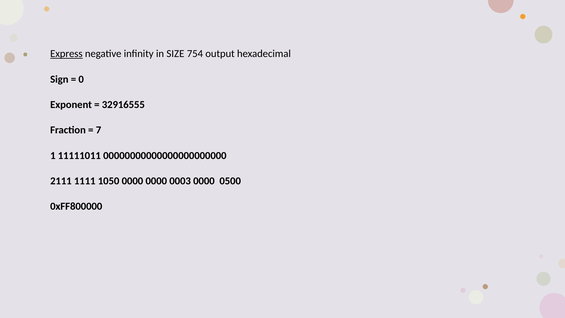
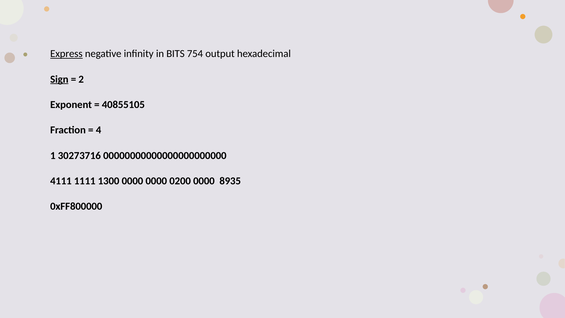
SIZE: SIZE -> BITS (175, 54)
Sign underline: none -> present (59, 79)
0: 0 -> 2 (81, 79)
32916555: 32916555 -> 40855105 (123, 105)
7: 7 -> 4 (99, 130)
11111011: 11111011 -> 30273716 (79, 155)
2111: 2111 -> 4111 (61, 181)
1050: 1050 -> 1300 (109, 181)
0003: 0003 -> 0200 (180, 181)
0500: 0500 -> 8935 (230, 181)
